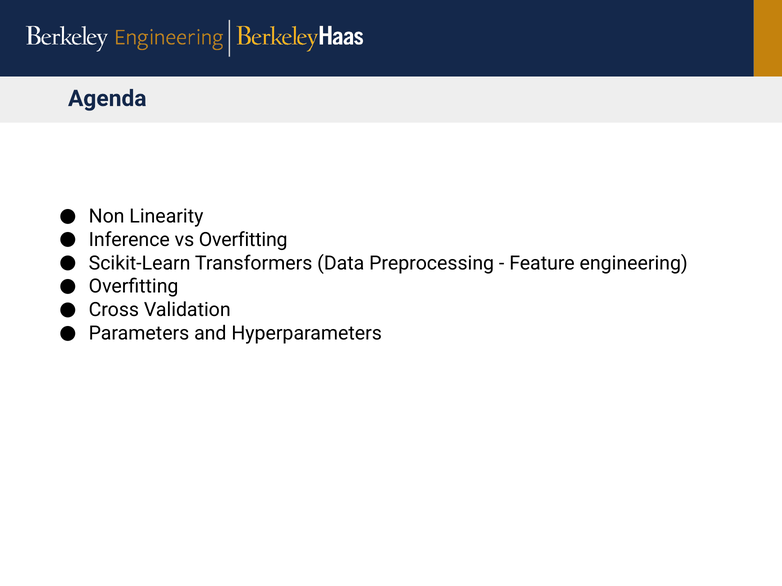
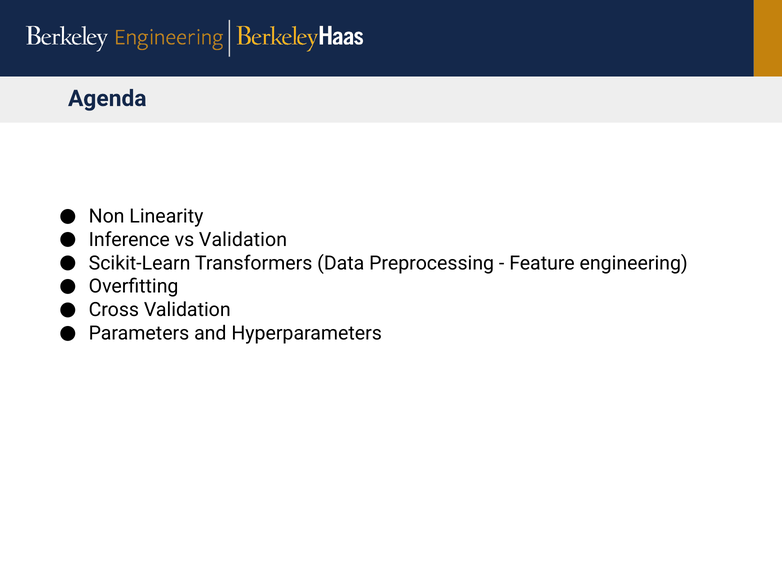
vs Overfitting: Overfitting -> Validation (243, 240)
